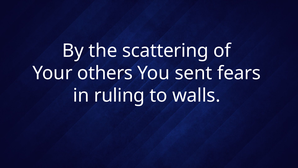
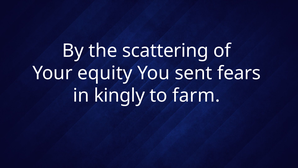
others: others -> equity (105, 73)
ruling: ruling -> kingly (119, 95)
walls: walls -> farm (196, 95)
